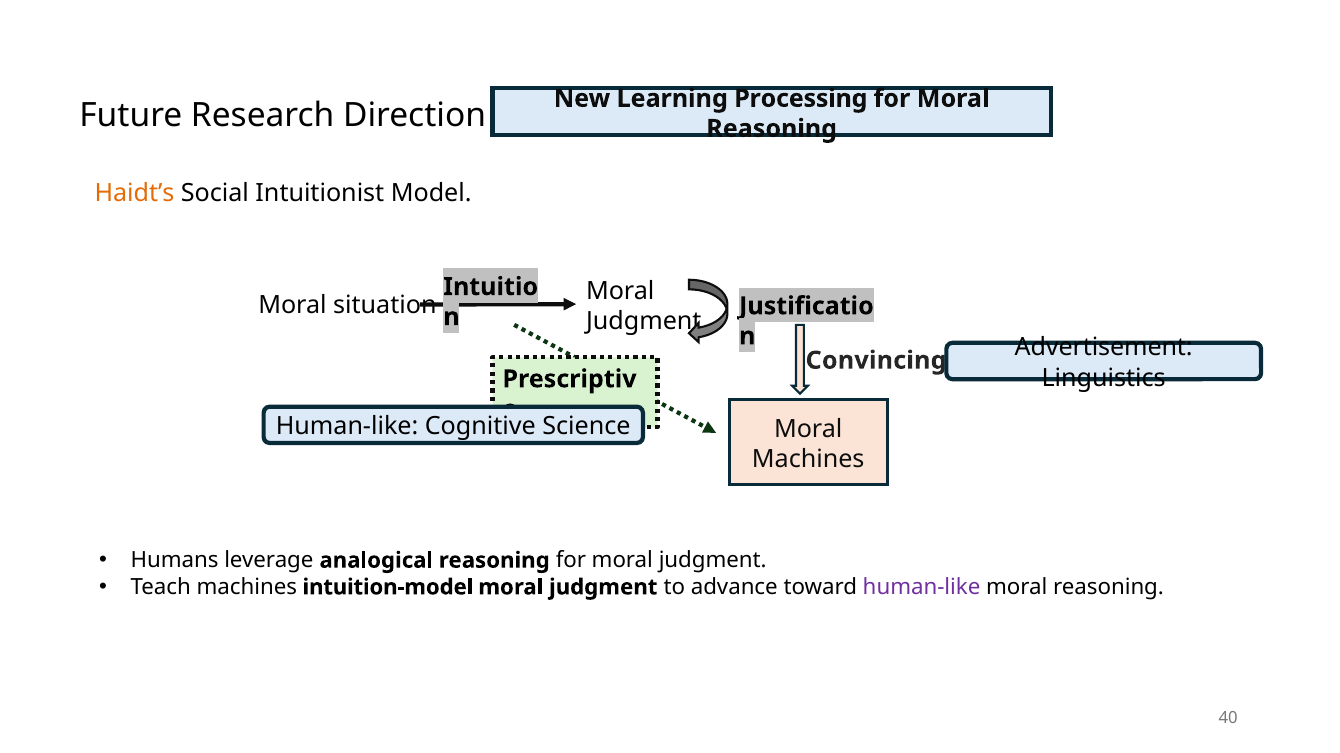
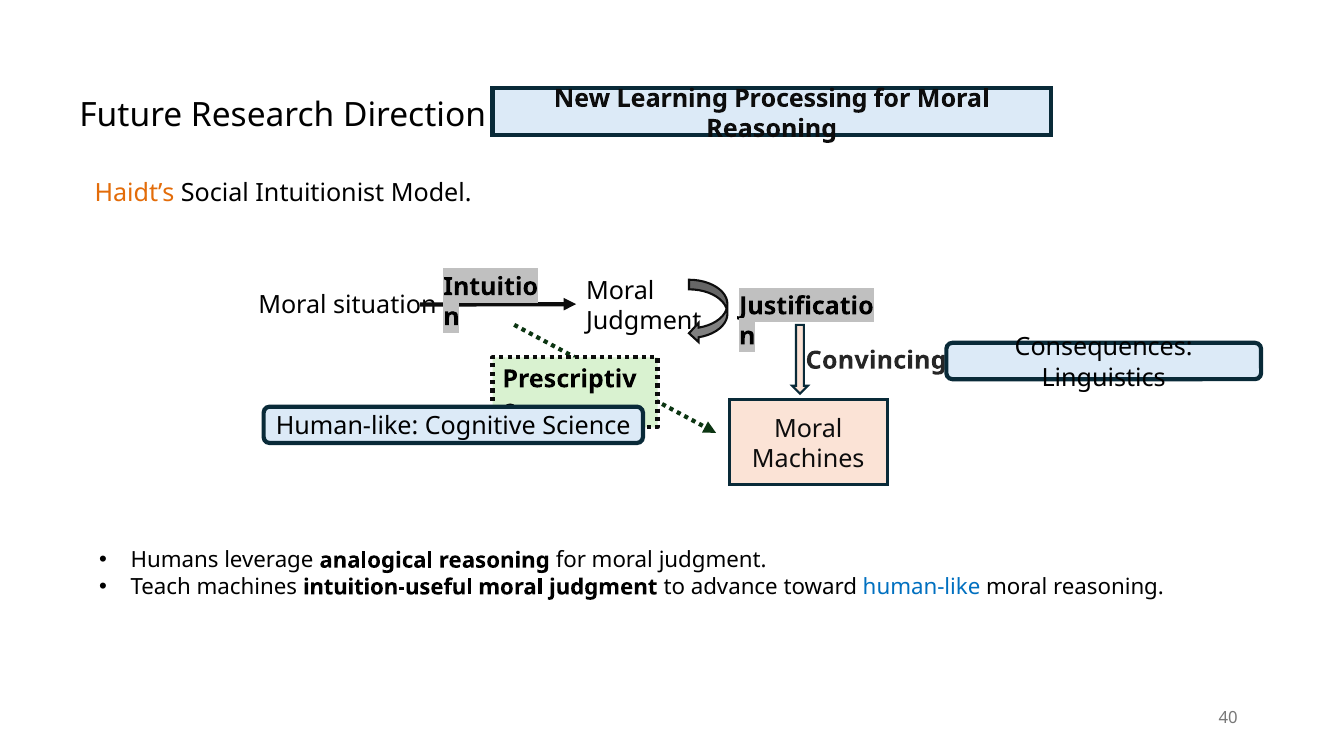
Advertisement: Advertisement -> Consequences (1104, 348)
intuition-model: intuition-model -> intuition-useful (388, 588)
human-like colour: purple -> blue (922, 588)
